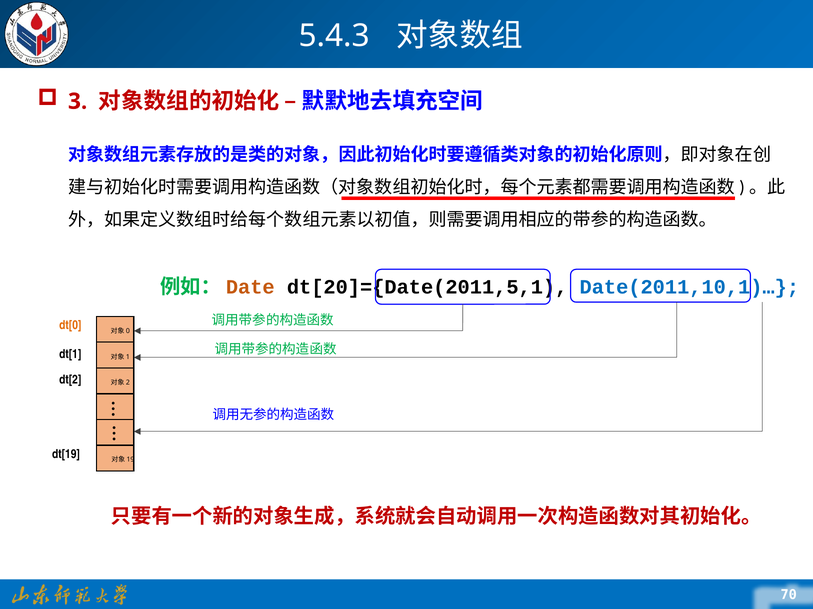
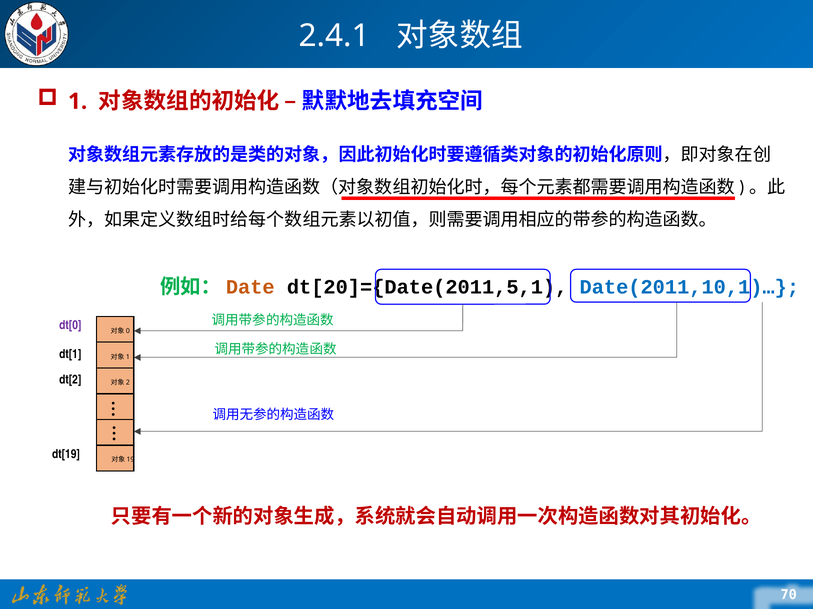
5.4.3: 5.4.3 -> 2.4.1 (334, 36)
3: 3 -> 1 (78, 101)
dt[0 colour: orange -> purple (70, 325)
